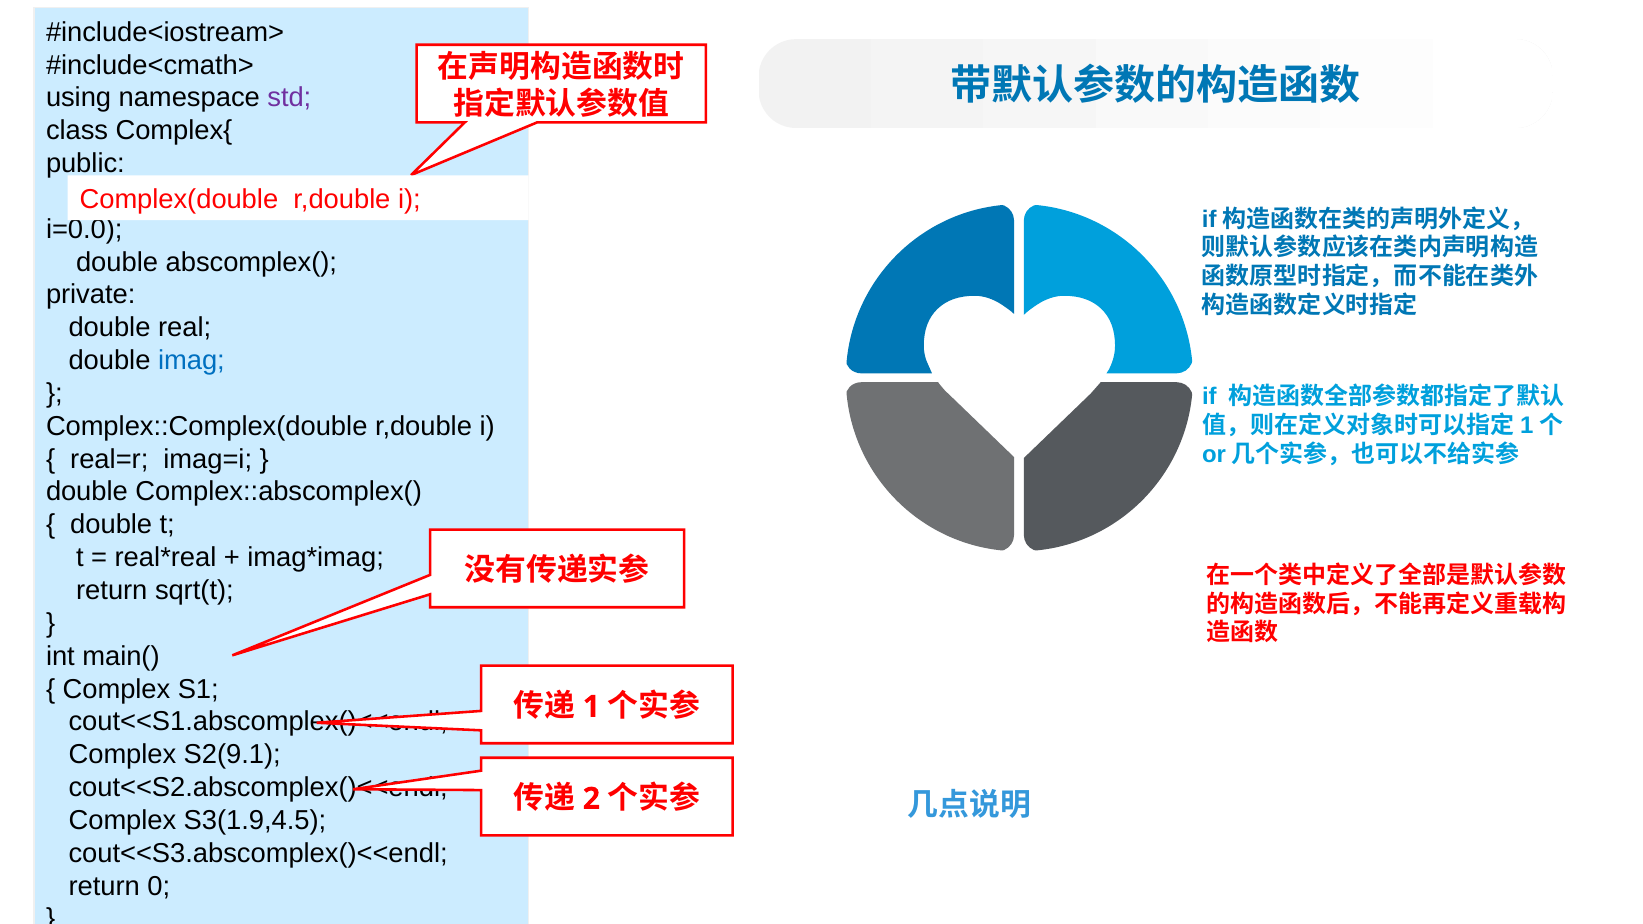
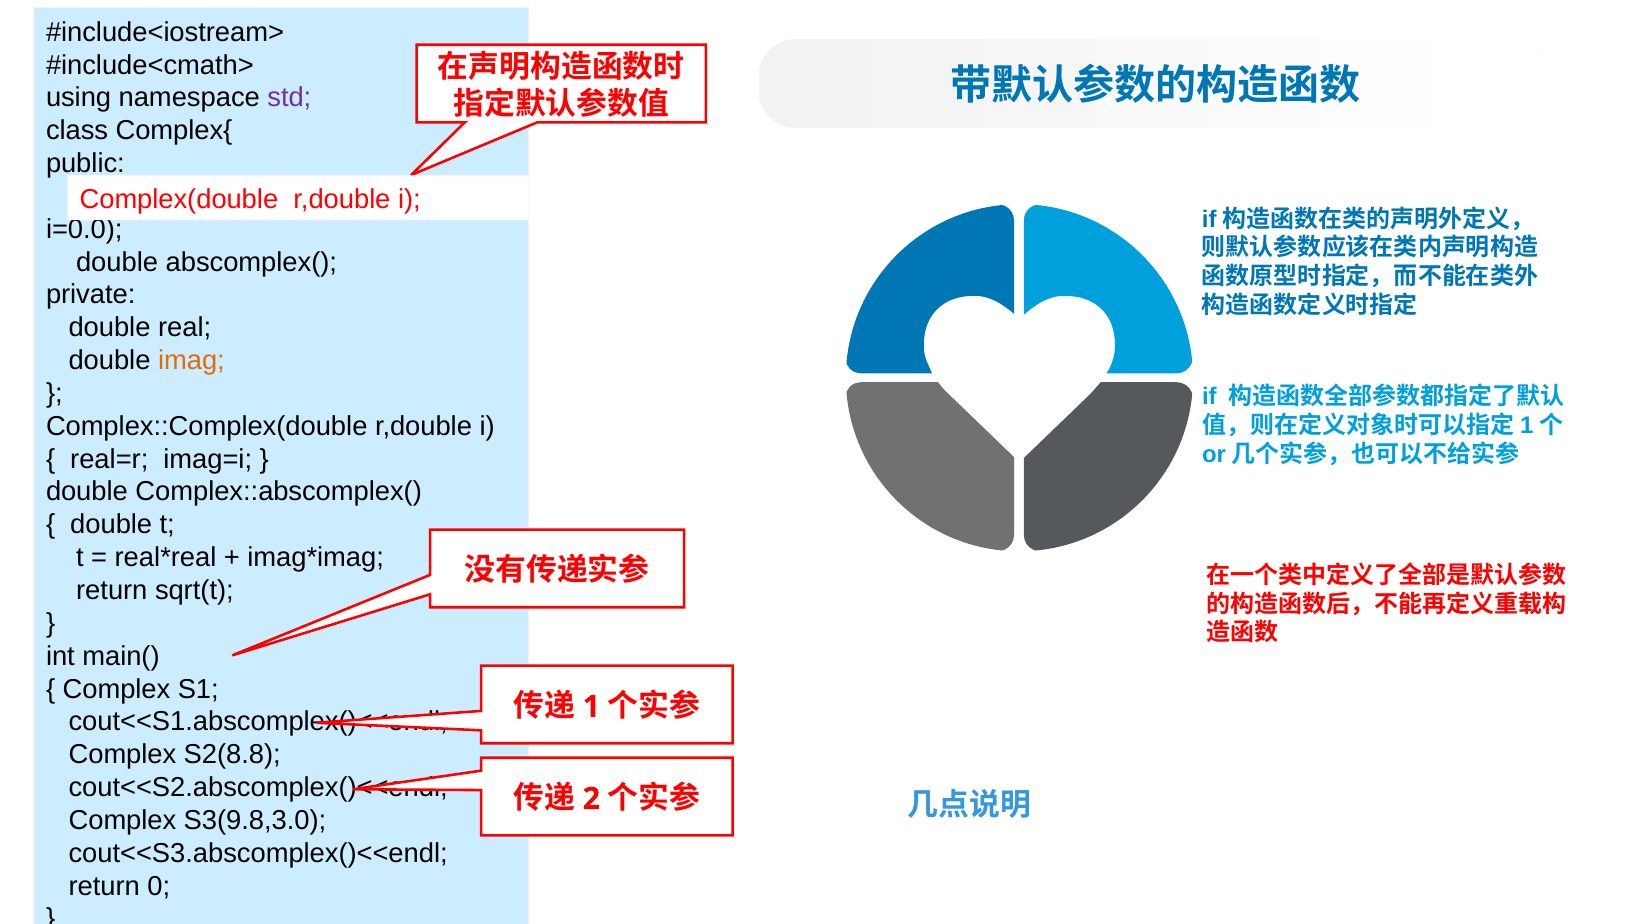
imag colour: blue -> orange (191, 361)
S2(9.1: S2(9.1 -> S2(8.8 (232, 755)
S3(1.9,4.5: S3(1.9,4.5 -> S3(9.8,3.0 (255, 820)
